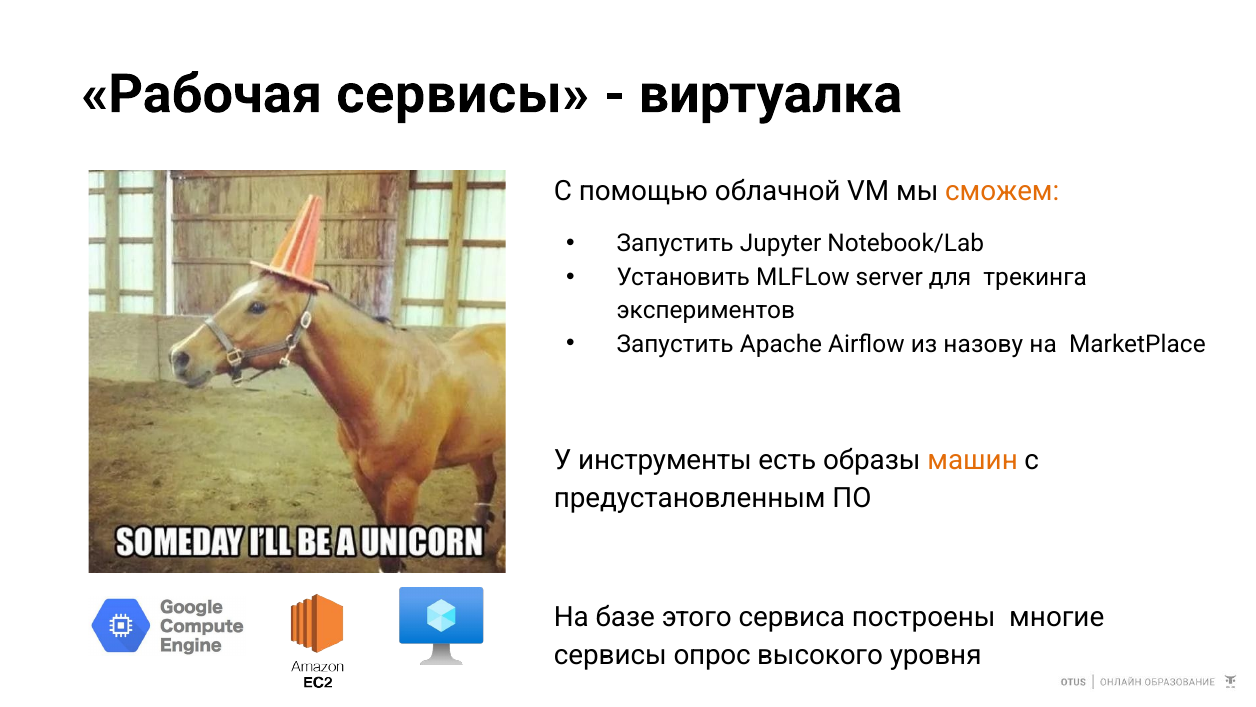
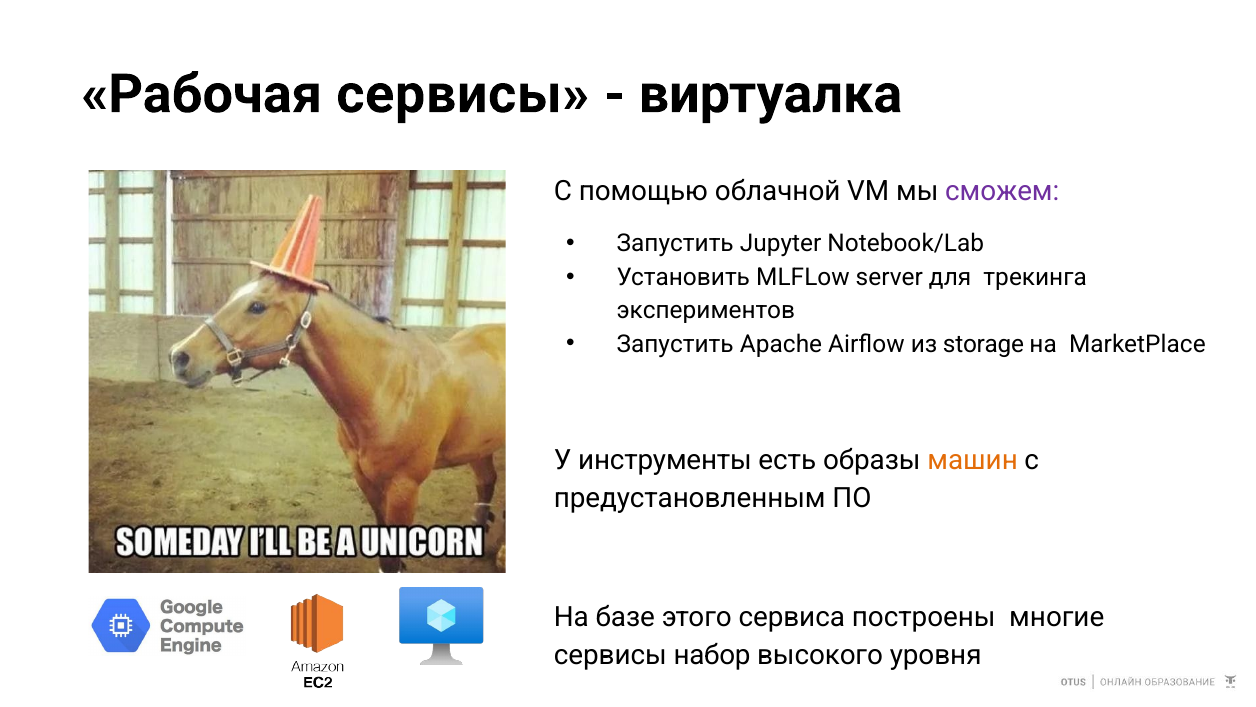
сможем colour: orange -> purple (1002, 192)
назову: назову -> storage (984, 344)
опрос: опрос -> набор (712, 655)
